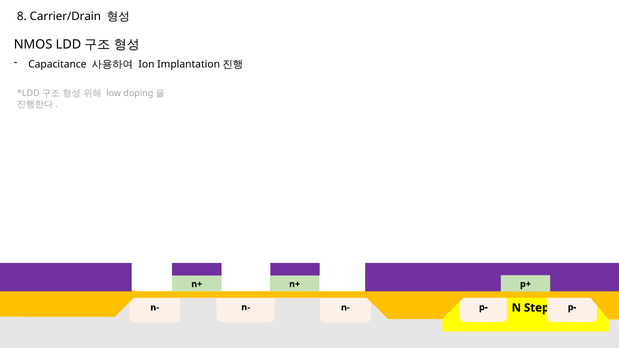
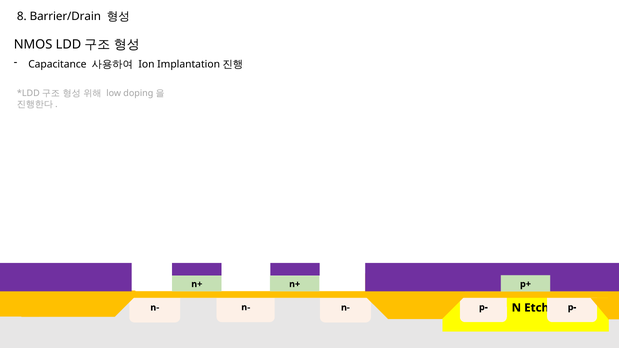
Carrier/Drain: Carrier/Drain -> Barrier/Drain (65, 16)
Step: Step -> Etch (537, 308)
